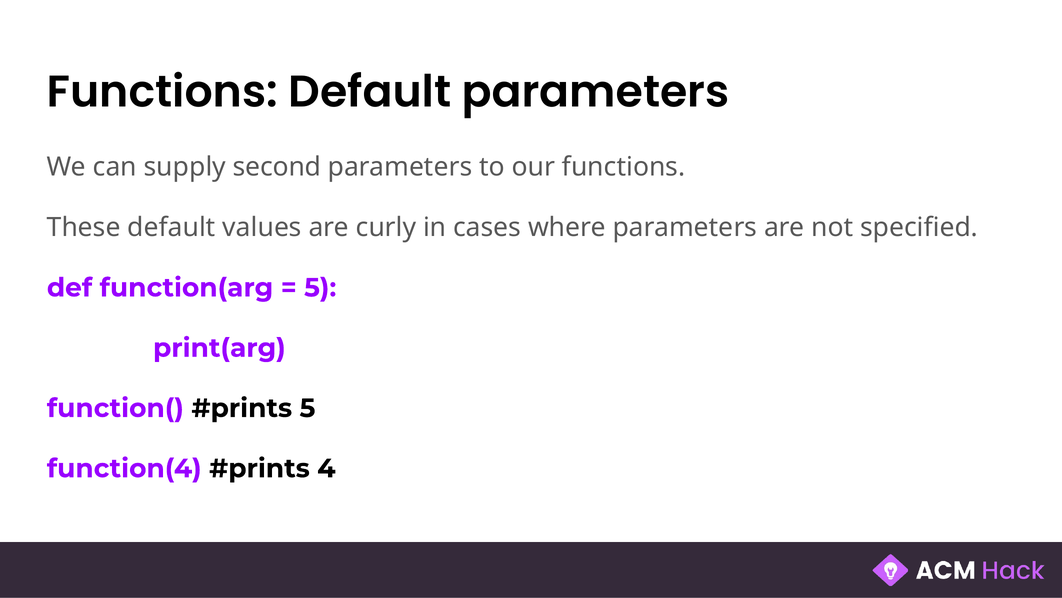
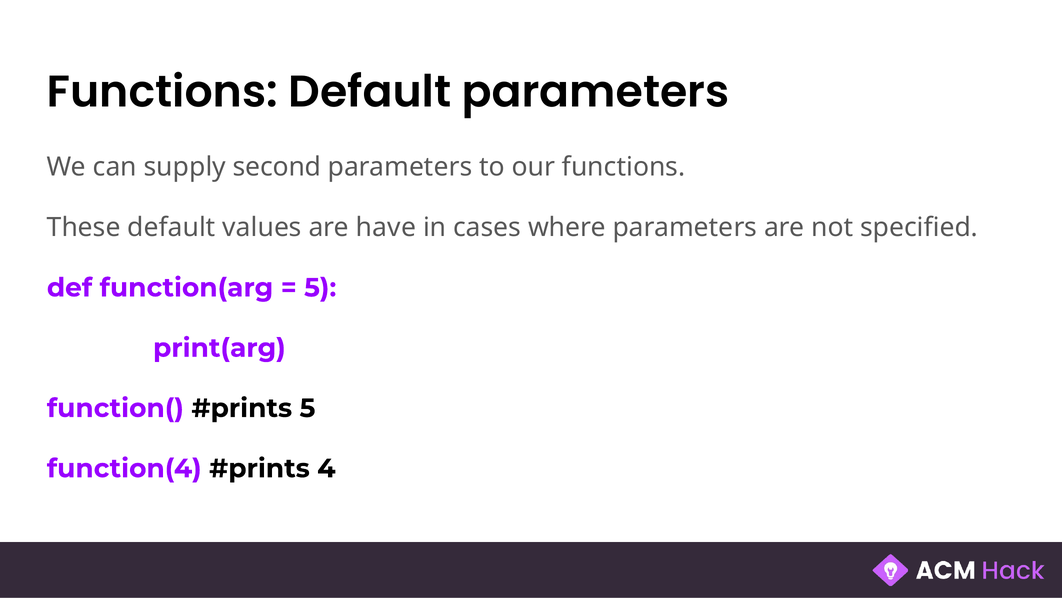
curly: curly -> have (386, 227)
